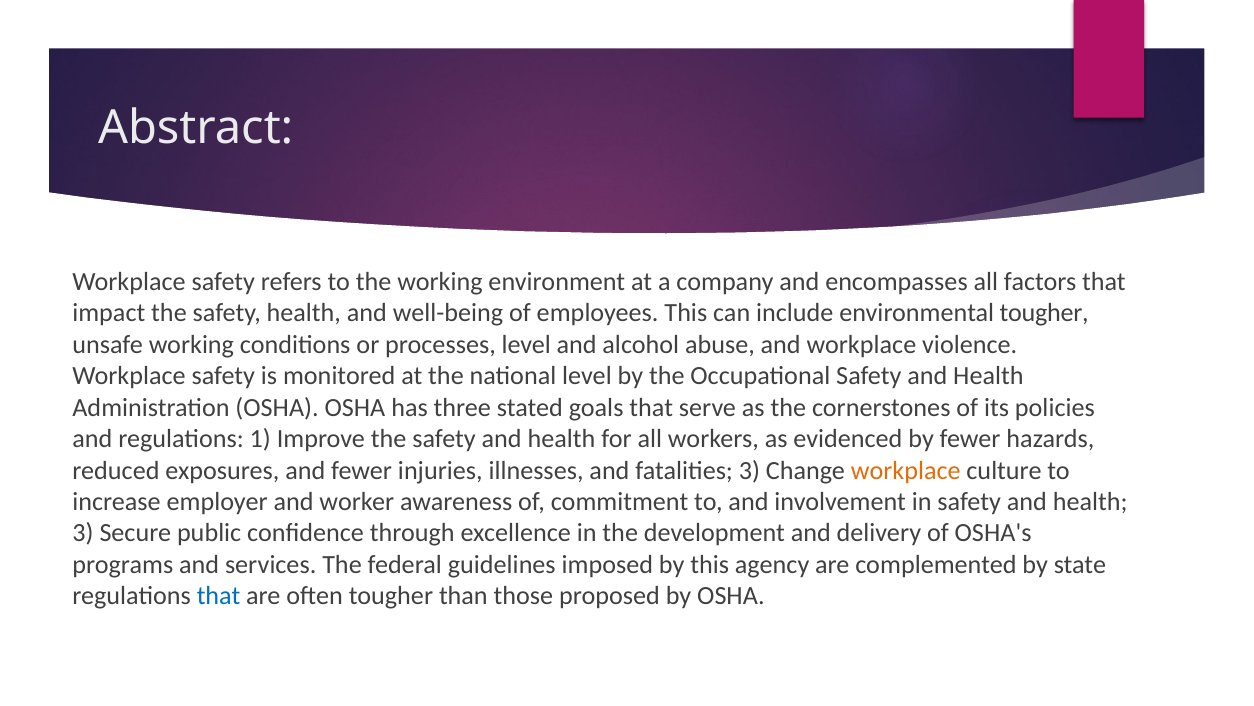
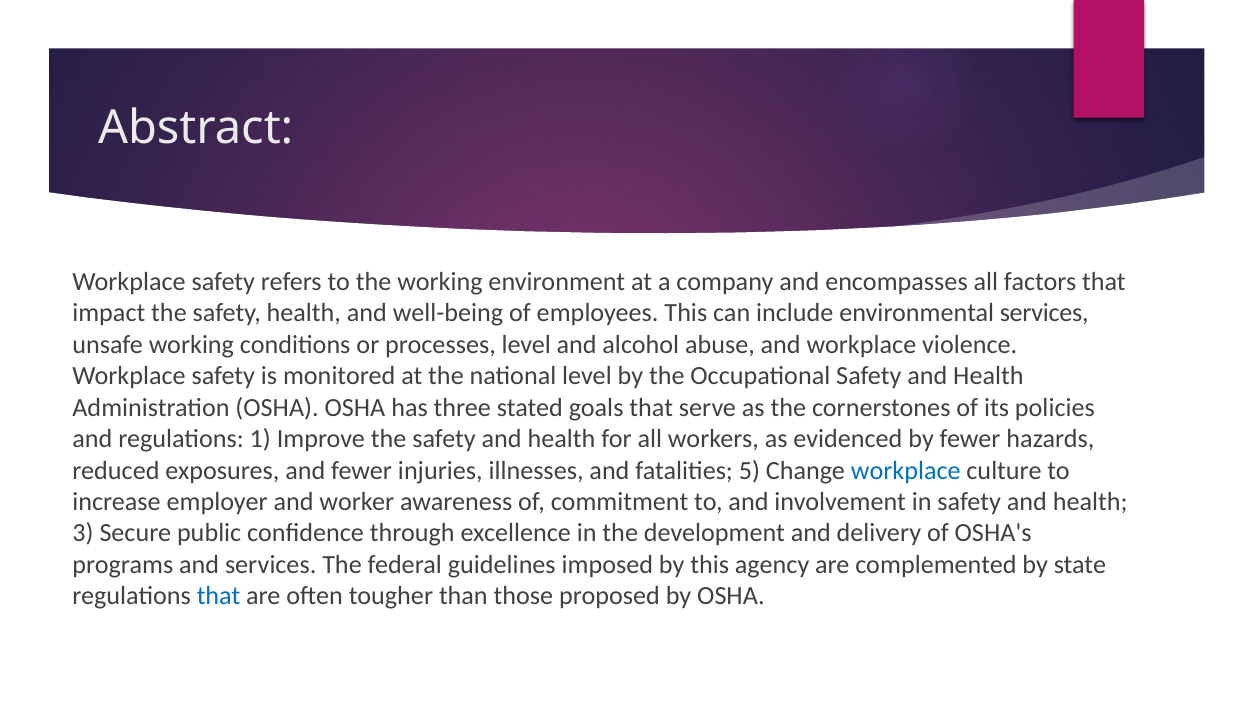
environmental tougher: tougher -> services (1044, 313)
fatalities 3: 3 -> 5 (749, 470)
workplace colour: orange -> blue (906, 470)
